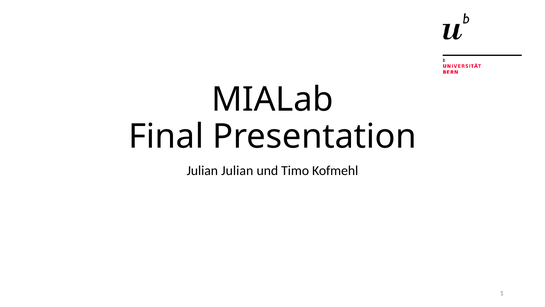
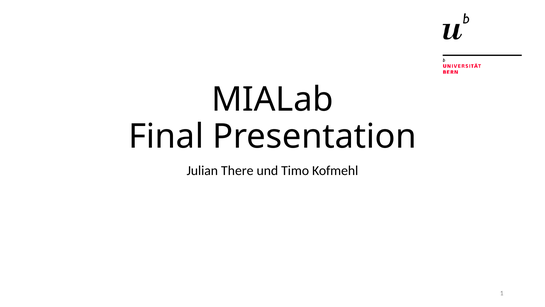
Julian Julian: Julian -> There (237, 170)
